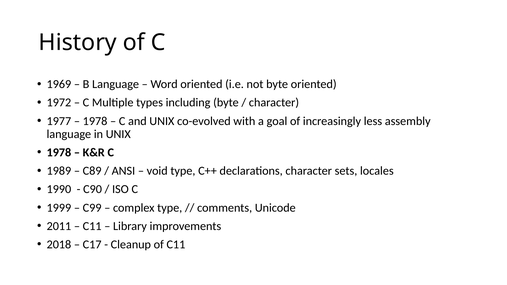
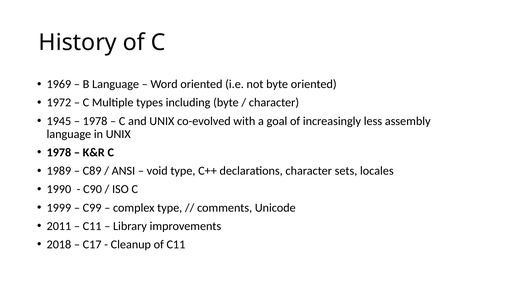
1977: 1977 -> 1945 (59, 121)
